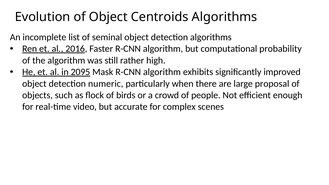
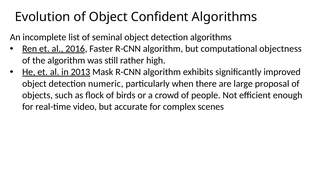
Centroids: Centroids -> Confident (160, 17)
probability: probability -> objectness (281, 49)
2095: 2095 -> 2013 (80, 72)
